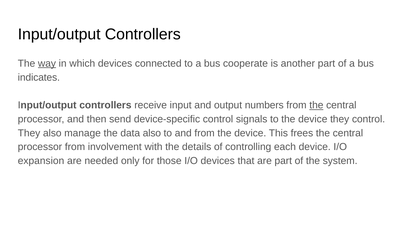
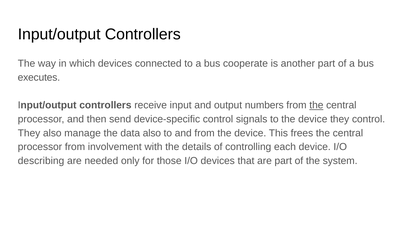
way underline: present -> none (47, 64)
indicates: indicates -> executes (39, 77)
expansion: expansion -> describing (41, 161)
